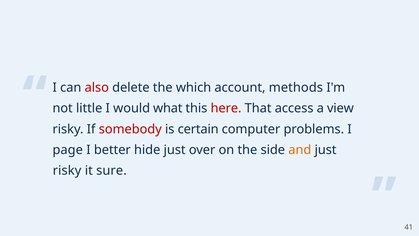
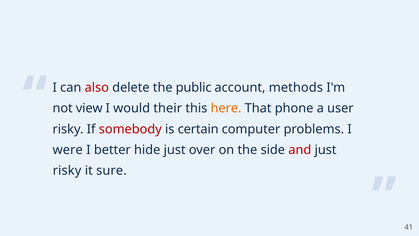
which: which -> public (194, 88)
little: little -> view (89, 108)
what: what -> their (168, 108)
here colour: red -> orange (226, 108)
access: access -> phone (294, 108)
view: view -> user (340, 108)
page: page -> were (68, 150)
and colour: orange -> red (300, 150)
